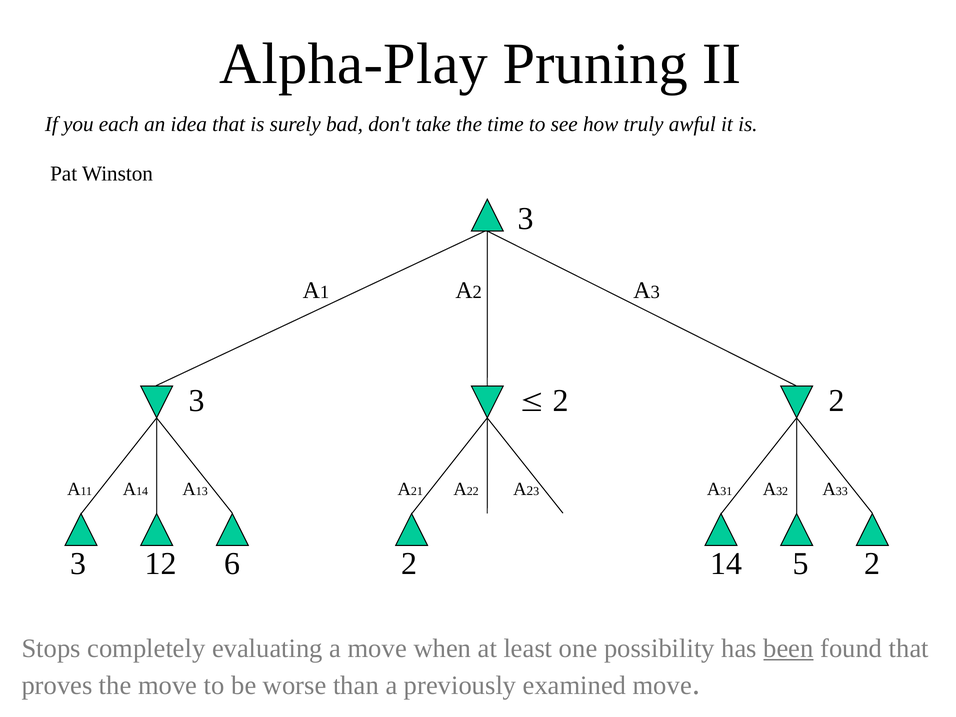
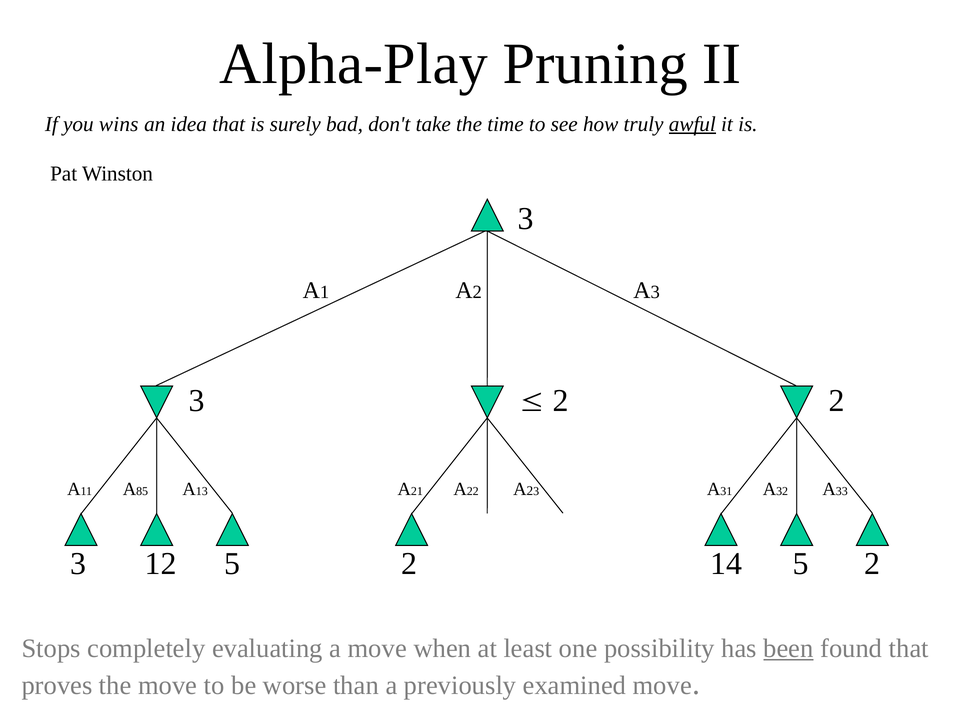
each: each -> wins (119, 124)
awful underline: none -> present (692, 124)
A 14: 14 -> 85 (142, 491)
12 6: 6 -> 5 (232, 564)
